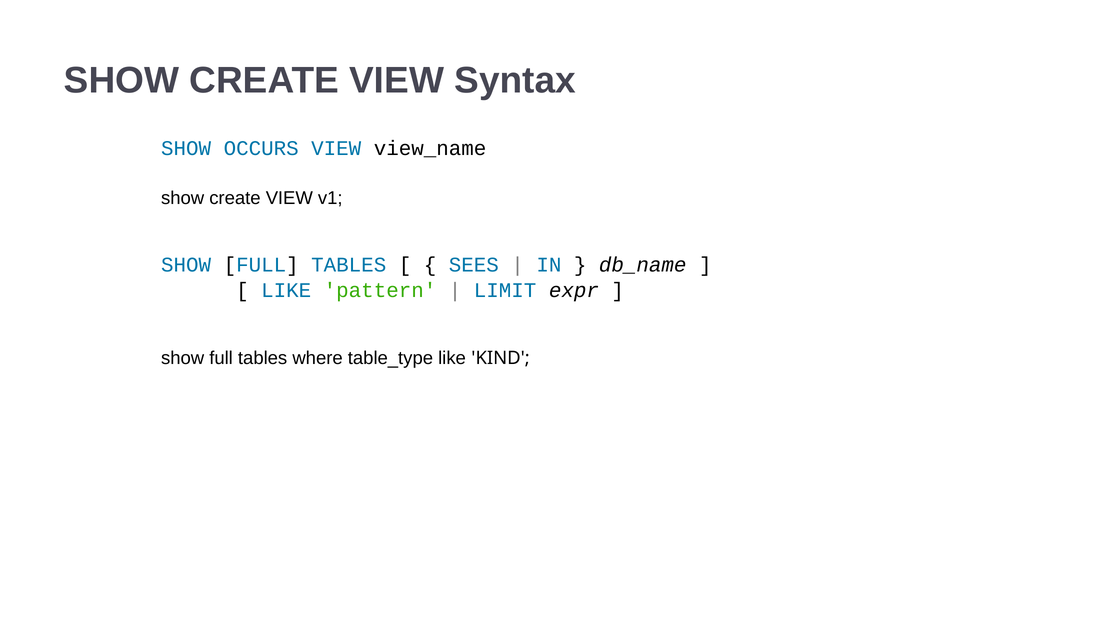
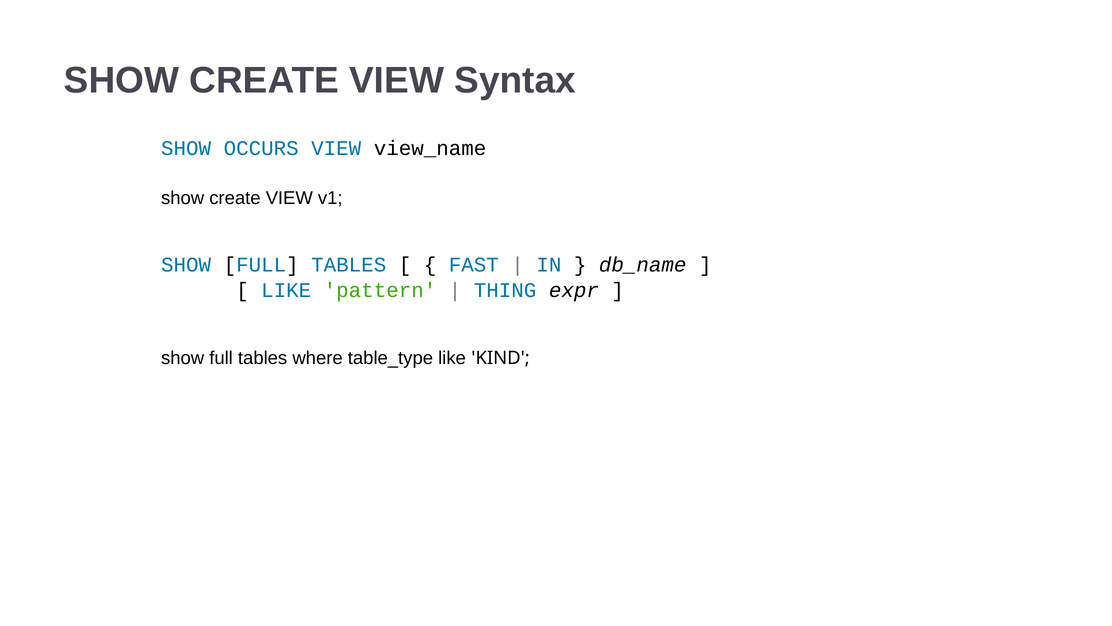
SEES: SEES -> FAST (474, 265)
LIMIT: LIMIT -> THING (505, 290)
